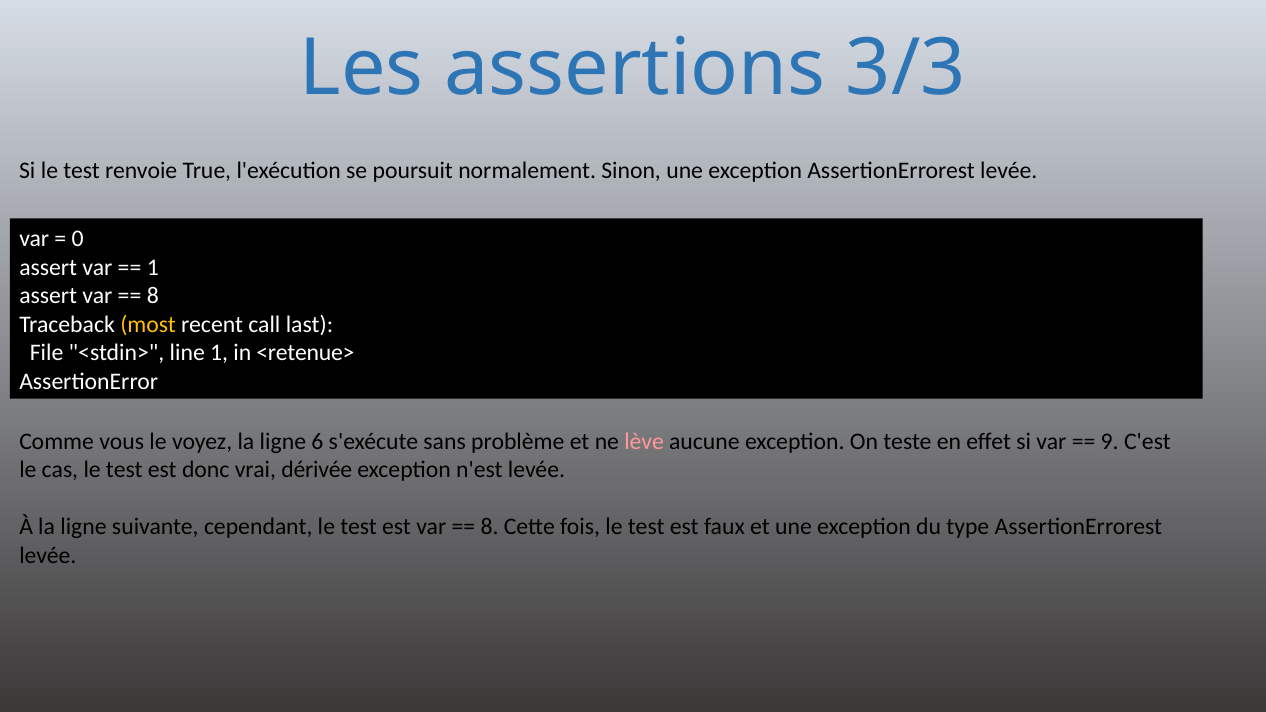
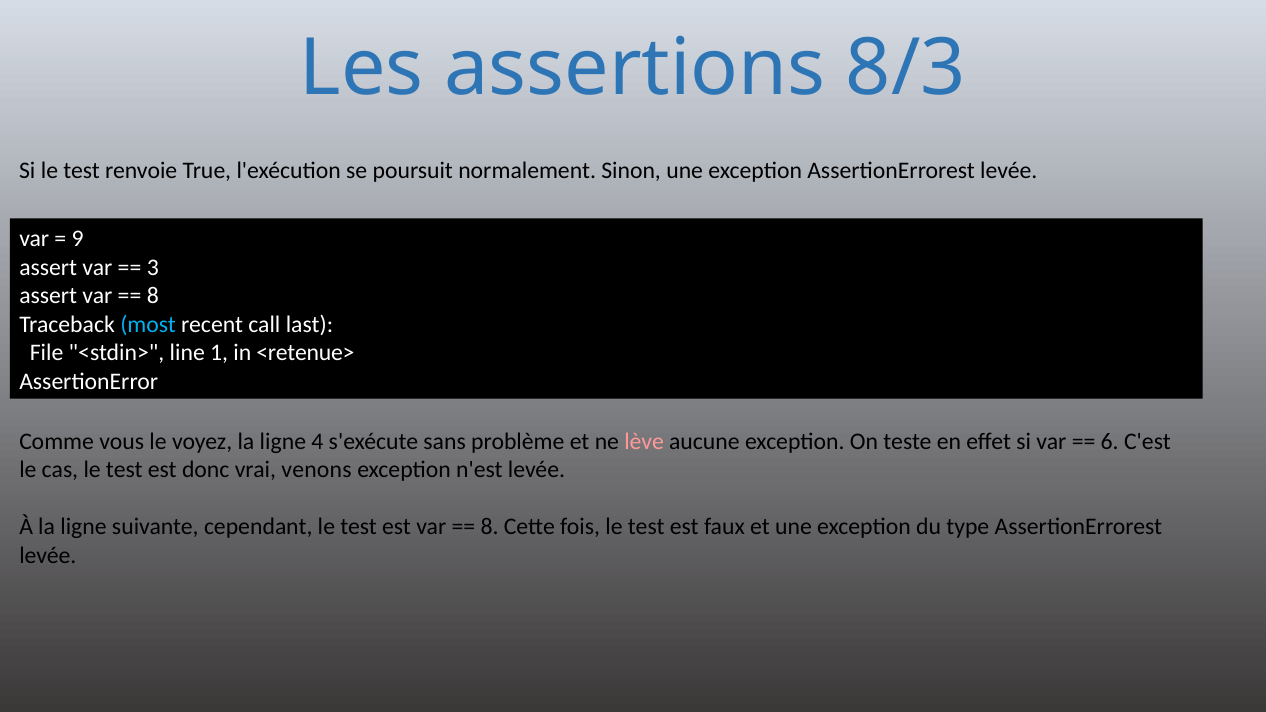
3/3: 3/3 -> 8/3 (906, 68)
0: 0 -> 9 (78, 239)
1: 1 -> 3 (153, 268)
most colour: yellow -> light blue (148, 325)
6: 6 -> 4 (317, 441)
9: 9 -> 6 (1110, 441)
dérivée: dérivée -> venons (317, 470)
